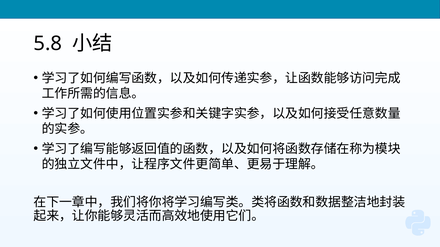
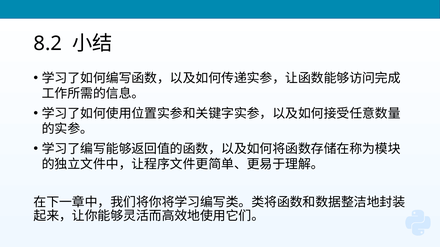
5.8: 5.8 -> 8.2 (48, 44)
